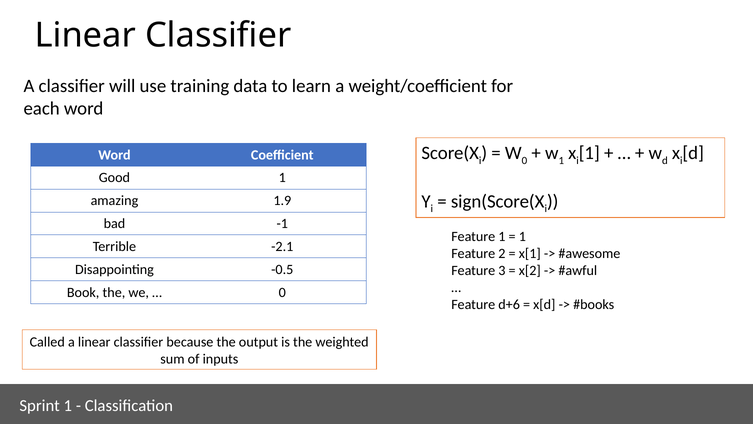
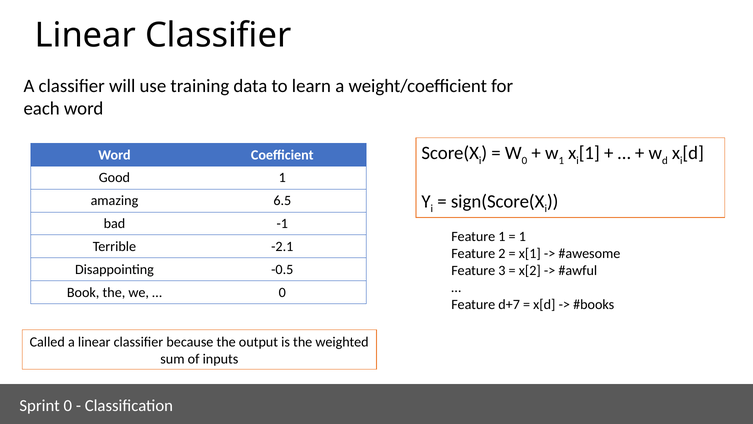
1.9: 1.9 -> 6.5 (282, 200)
d+6: d+6 -> d+7 (509, 304)
Sprint 1: 1 -> 0 (68, 405)
